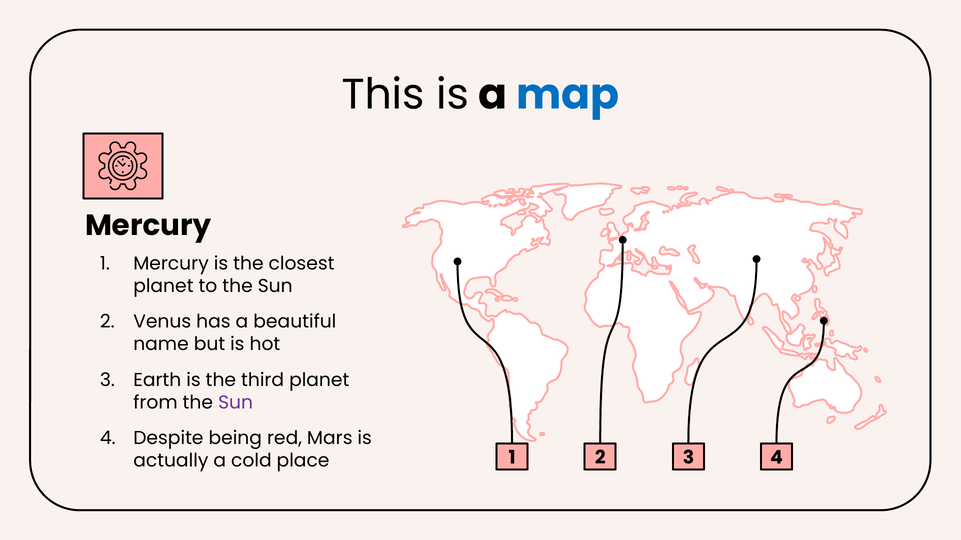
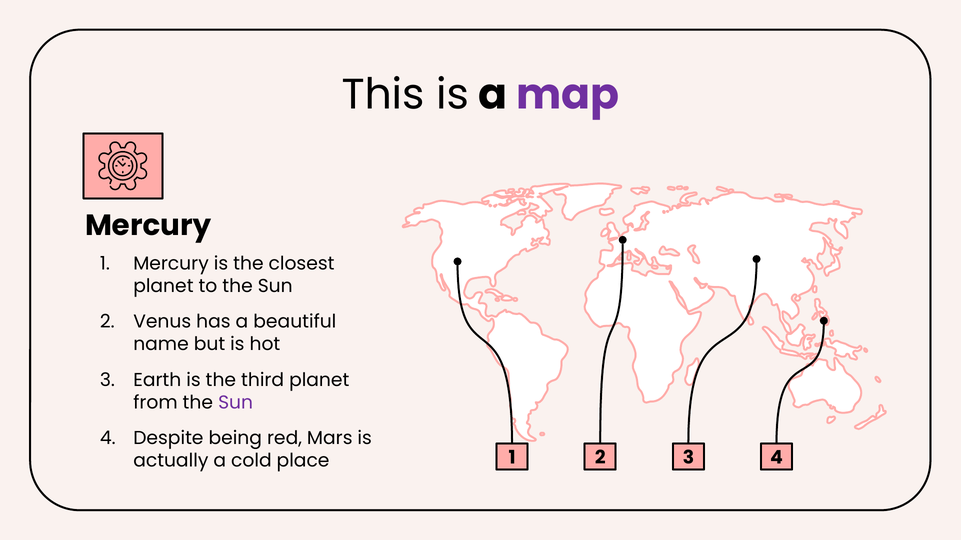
map colour: blue -> purple (568, 95)
